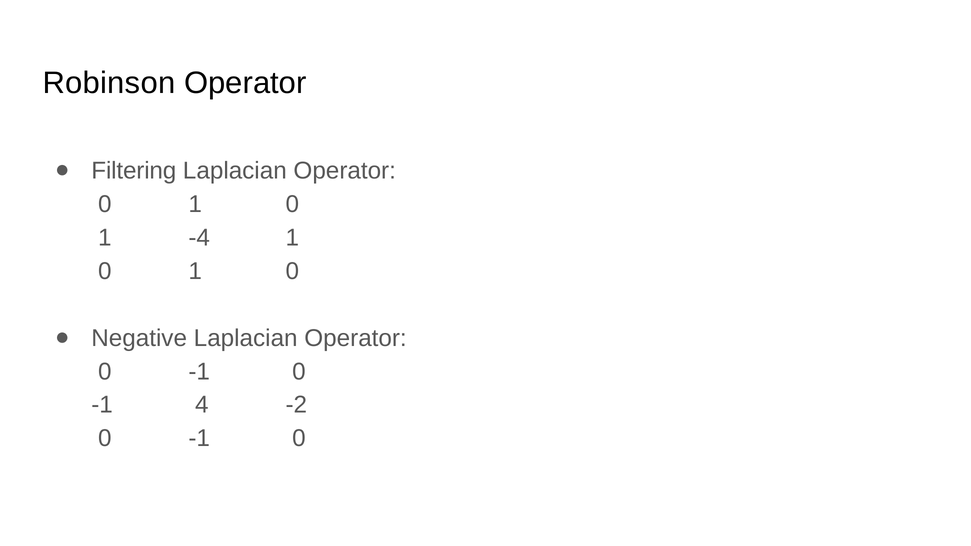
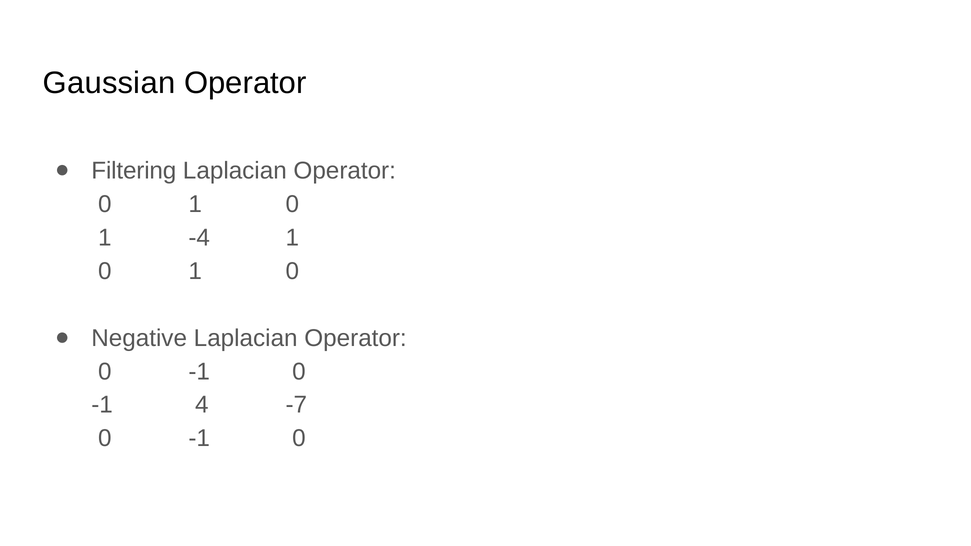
Robinson: Robinson -> Gaussian (109, 83)
-2: -2 -> -7 (296, 405)
